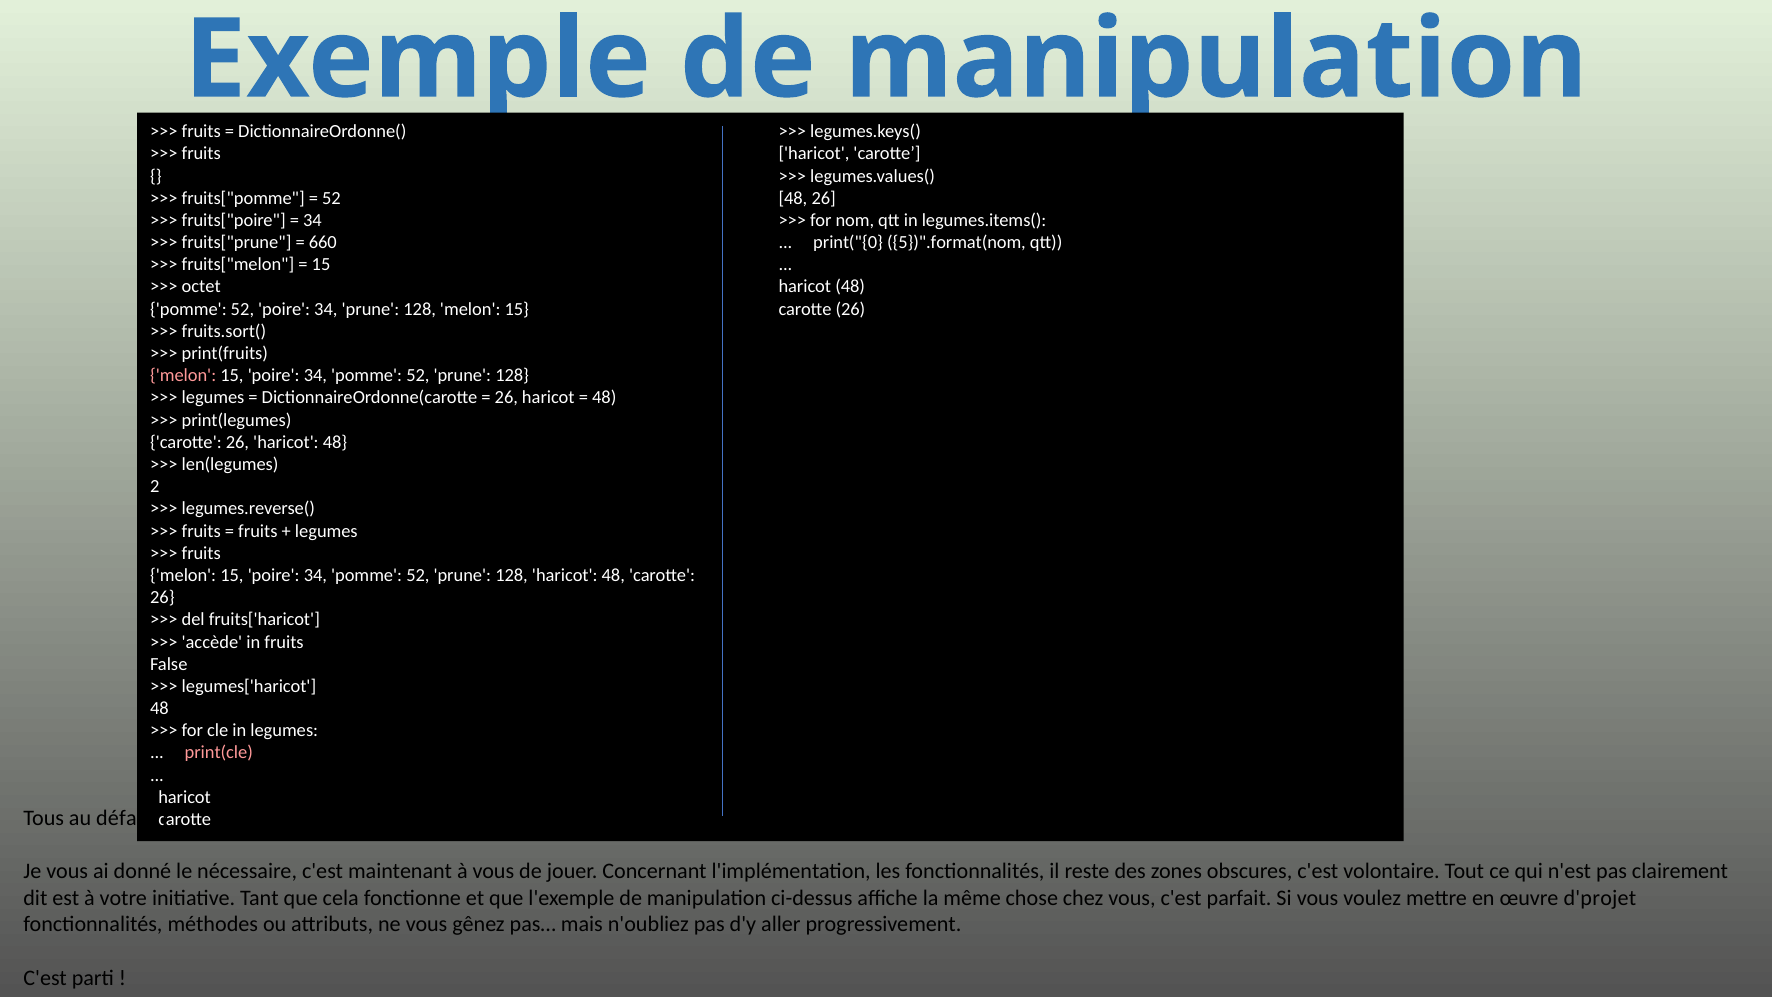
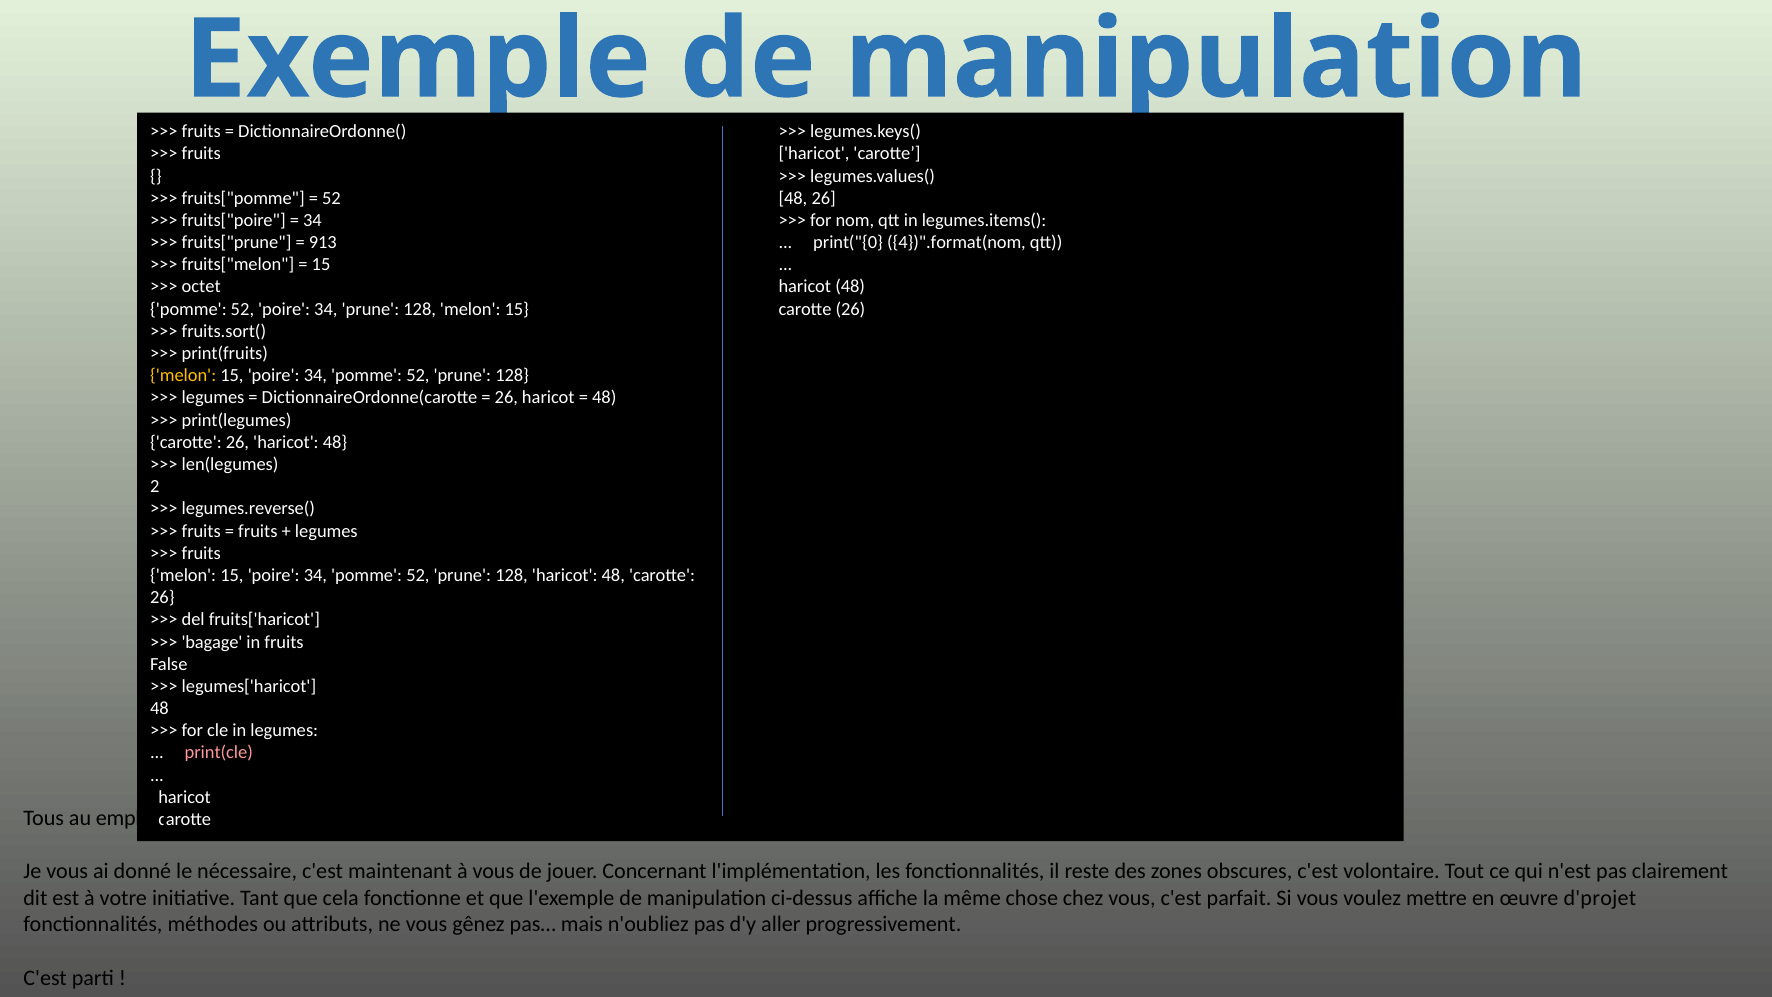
660: 660 -> 913 (323, 242)
5})".format(nom: 5})".format(nom -> 4})".format(nom (956, 242)
melon colour: pink -> yellow (183, 376)
accède: accède -> bagage (212, 642)
défaut: défaut -> emploi (126, 818)
